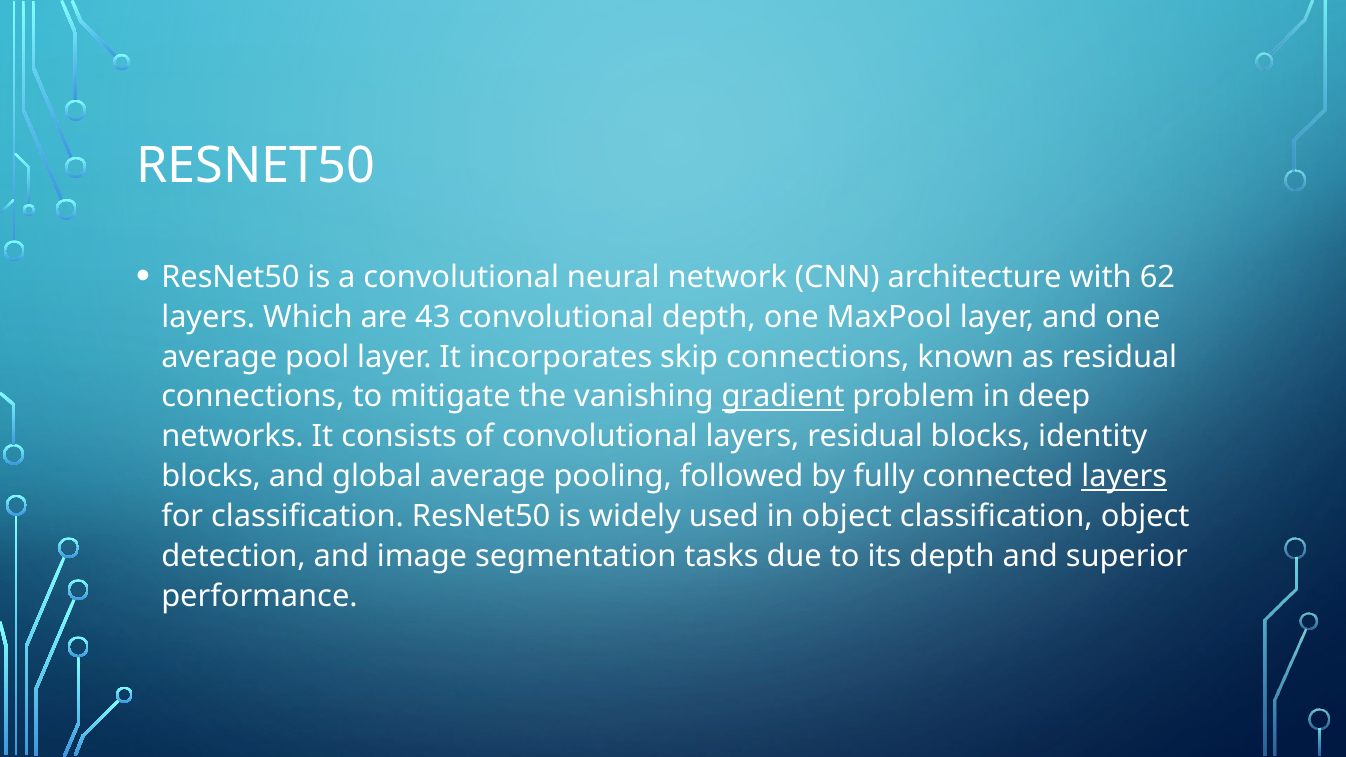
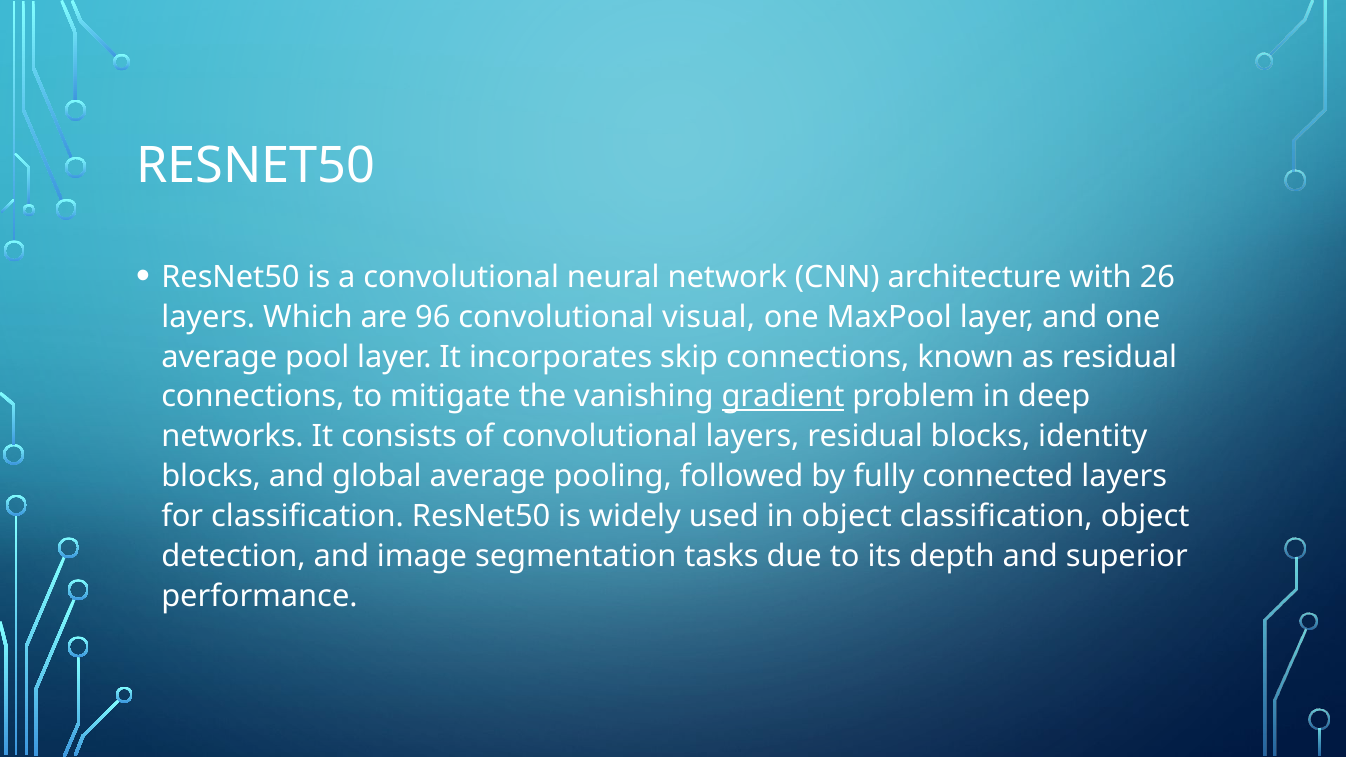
62: 62 -> 26 (1157, 277)
43: 43 -> 96 (433, 317)
convolutional depth: depth -> visual (709, 317)
layers underline: present -> none (1124, 477)
